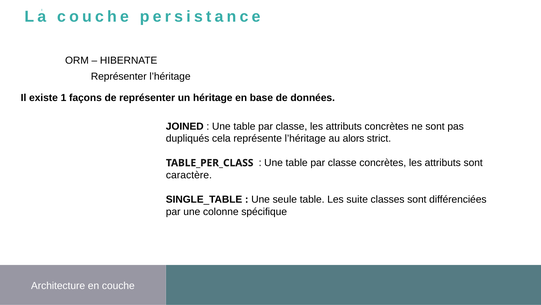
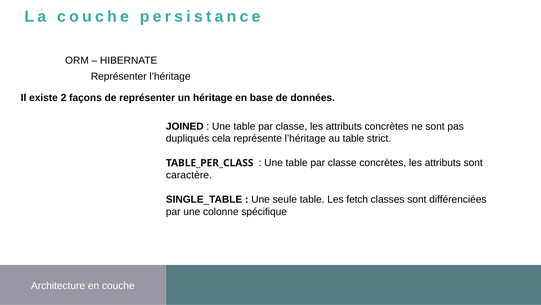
1: 1 -> 2 (64, 97)
au alors: alors -> table (354, 138)
suite: suite -> fetch (357, 199)
